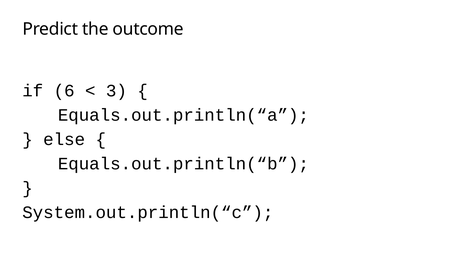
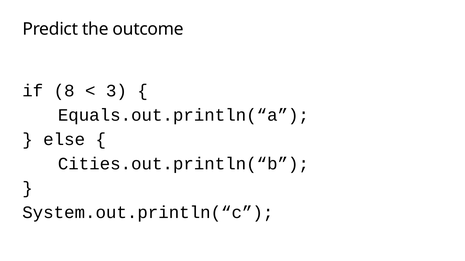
6: 6 -> 8 (64, 91)
Equals.out.println(“b: Equals.out.println(“b -> Cities.out.println(“b (183, 164)
